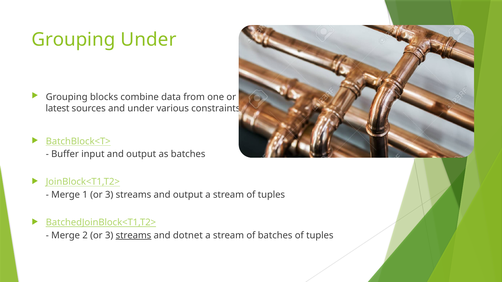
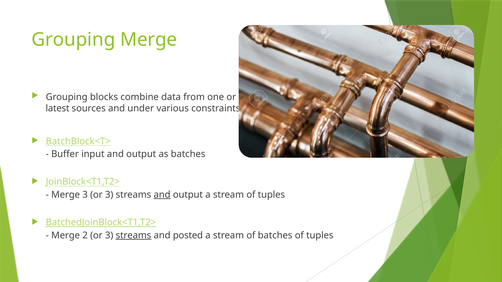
Grouping Under: Under -> Merge (149, 40)
Merge 1: 1 -> 3 (85, 195)
and underline: none -> present (162, 195)
dotnet: dotnet -> posted (188, 236)
